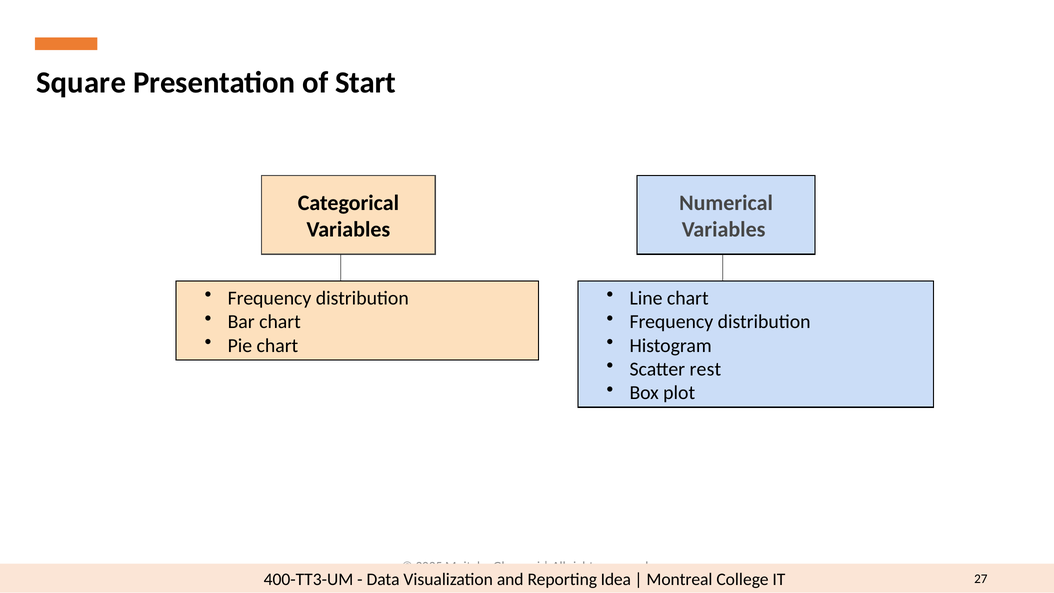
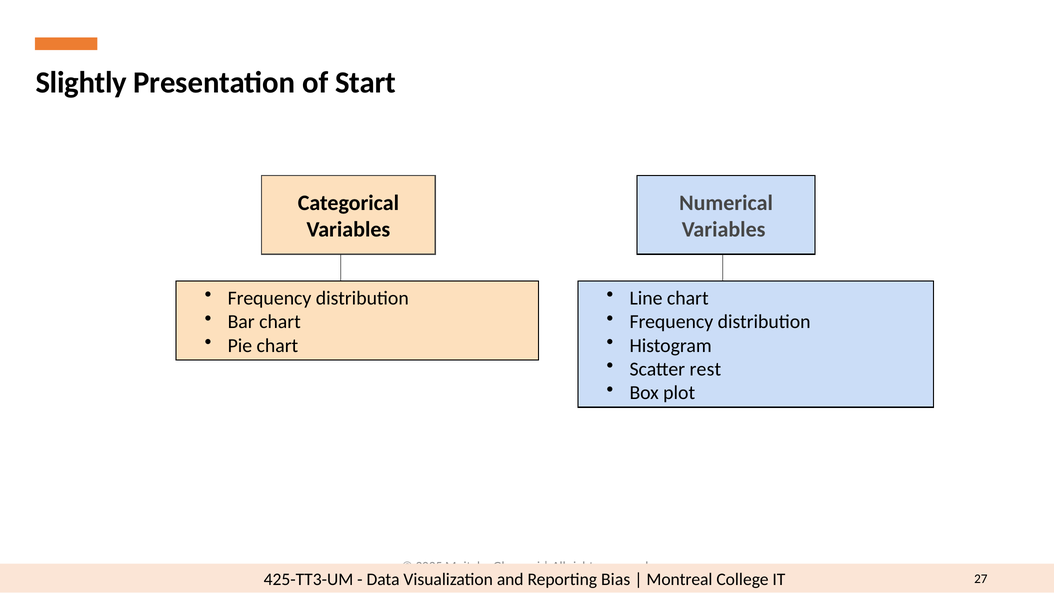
Square: Square -> Slightly (81, 83)
400-TT3-UM: 400-TT3-UM -> 425-TT3-UM (308, 579)
Idea: Idea -> Bias (616, 579)
